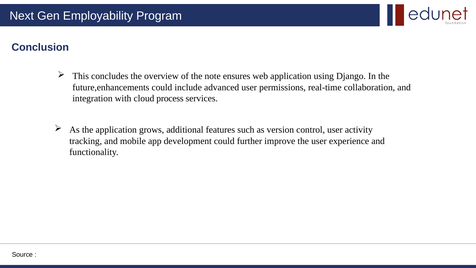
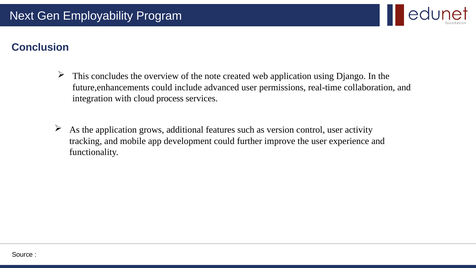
ensures: ensures -> created (237, 76)
